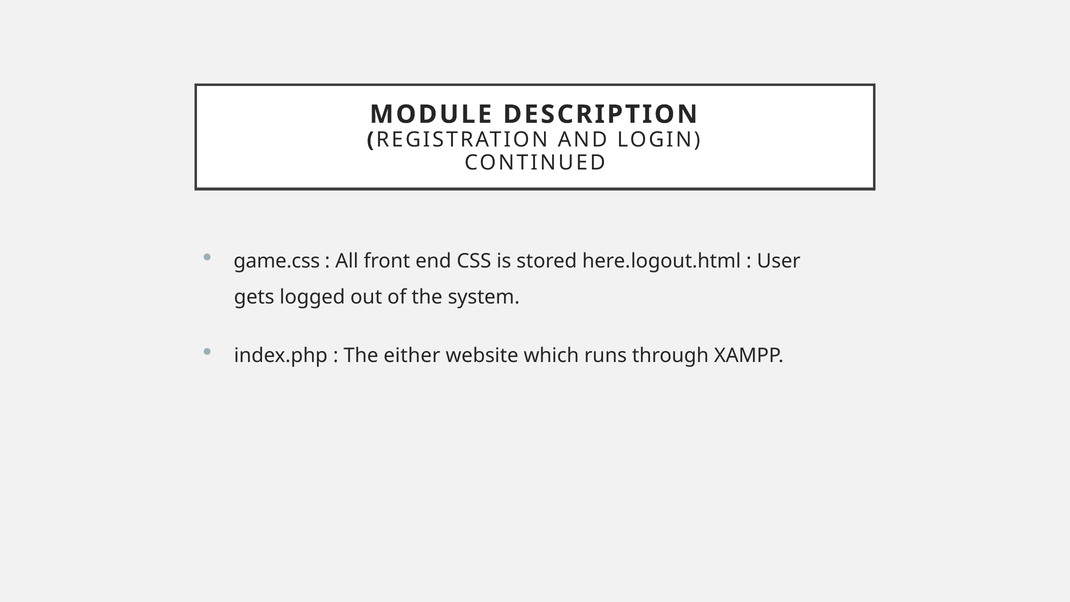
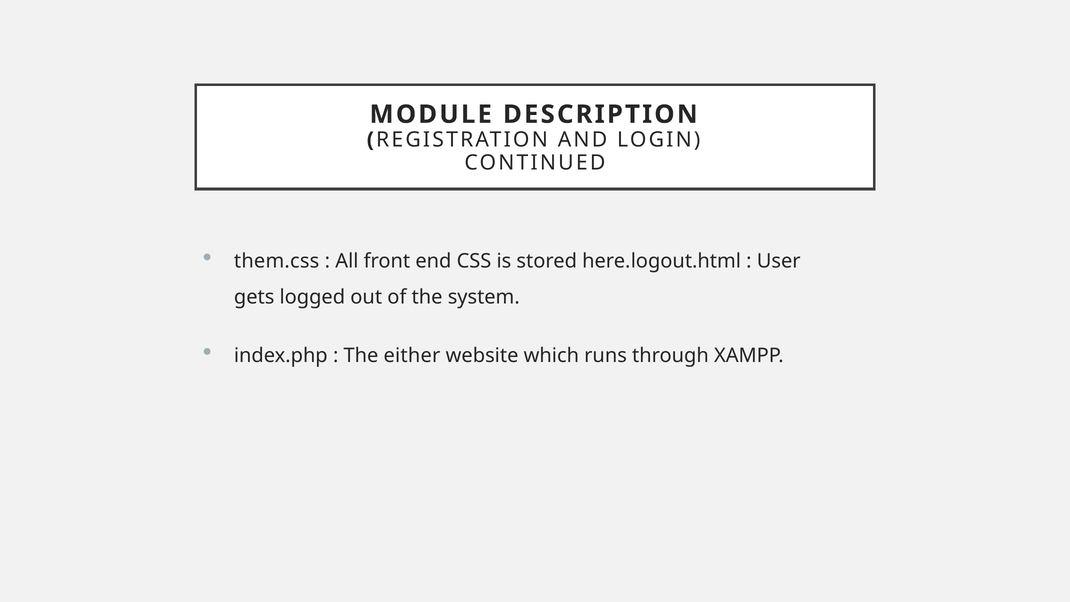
game.css: game.css -> them.css (277, 261)
